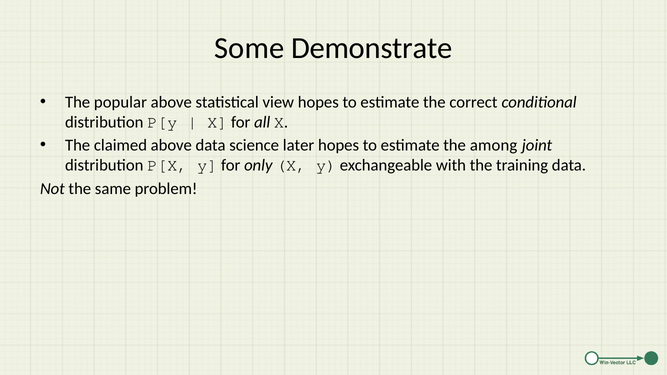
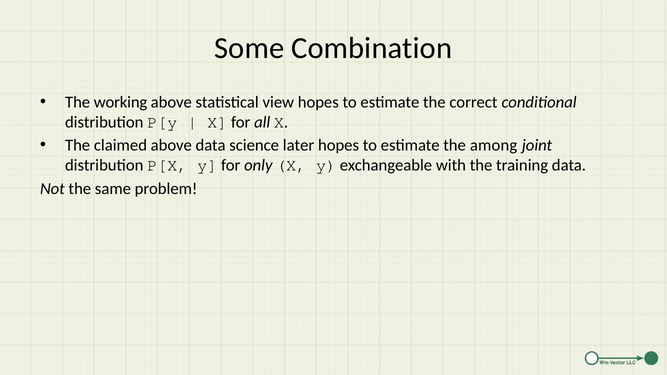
Demonstrate: Demonstrate -> Combination (372, 48)
popular: popular -> working (121, 102)
